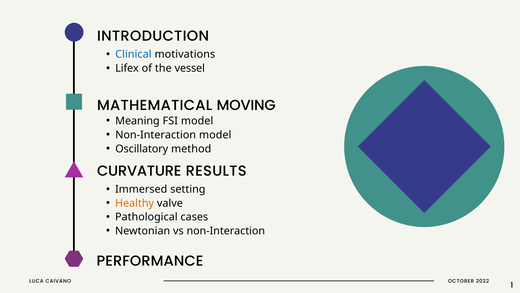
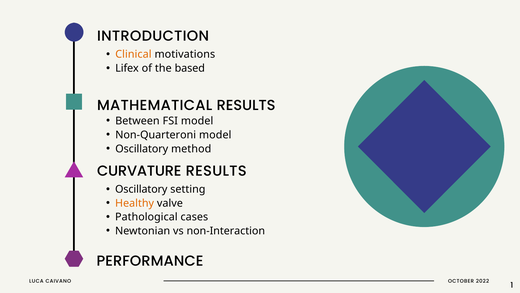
Clinical colour: blue -> orange (133, 54)
vessel: vessel -> based (190, 68)
MOVING: MOVING -> RESULTS (246, 105)
Meaning: Meaning -> Between (137, 121)
Non-Interaction: Non-Interaction -> Non-Quarteroni (156, 135)
Immersed: Immersed -> Oscillatory (141, 189)
